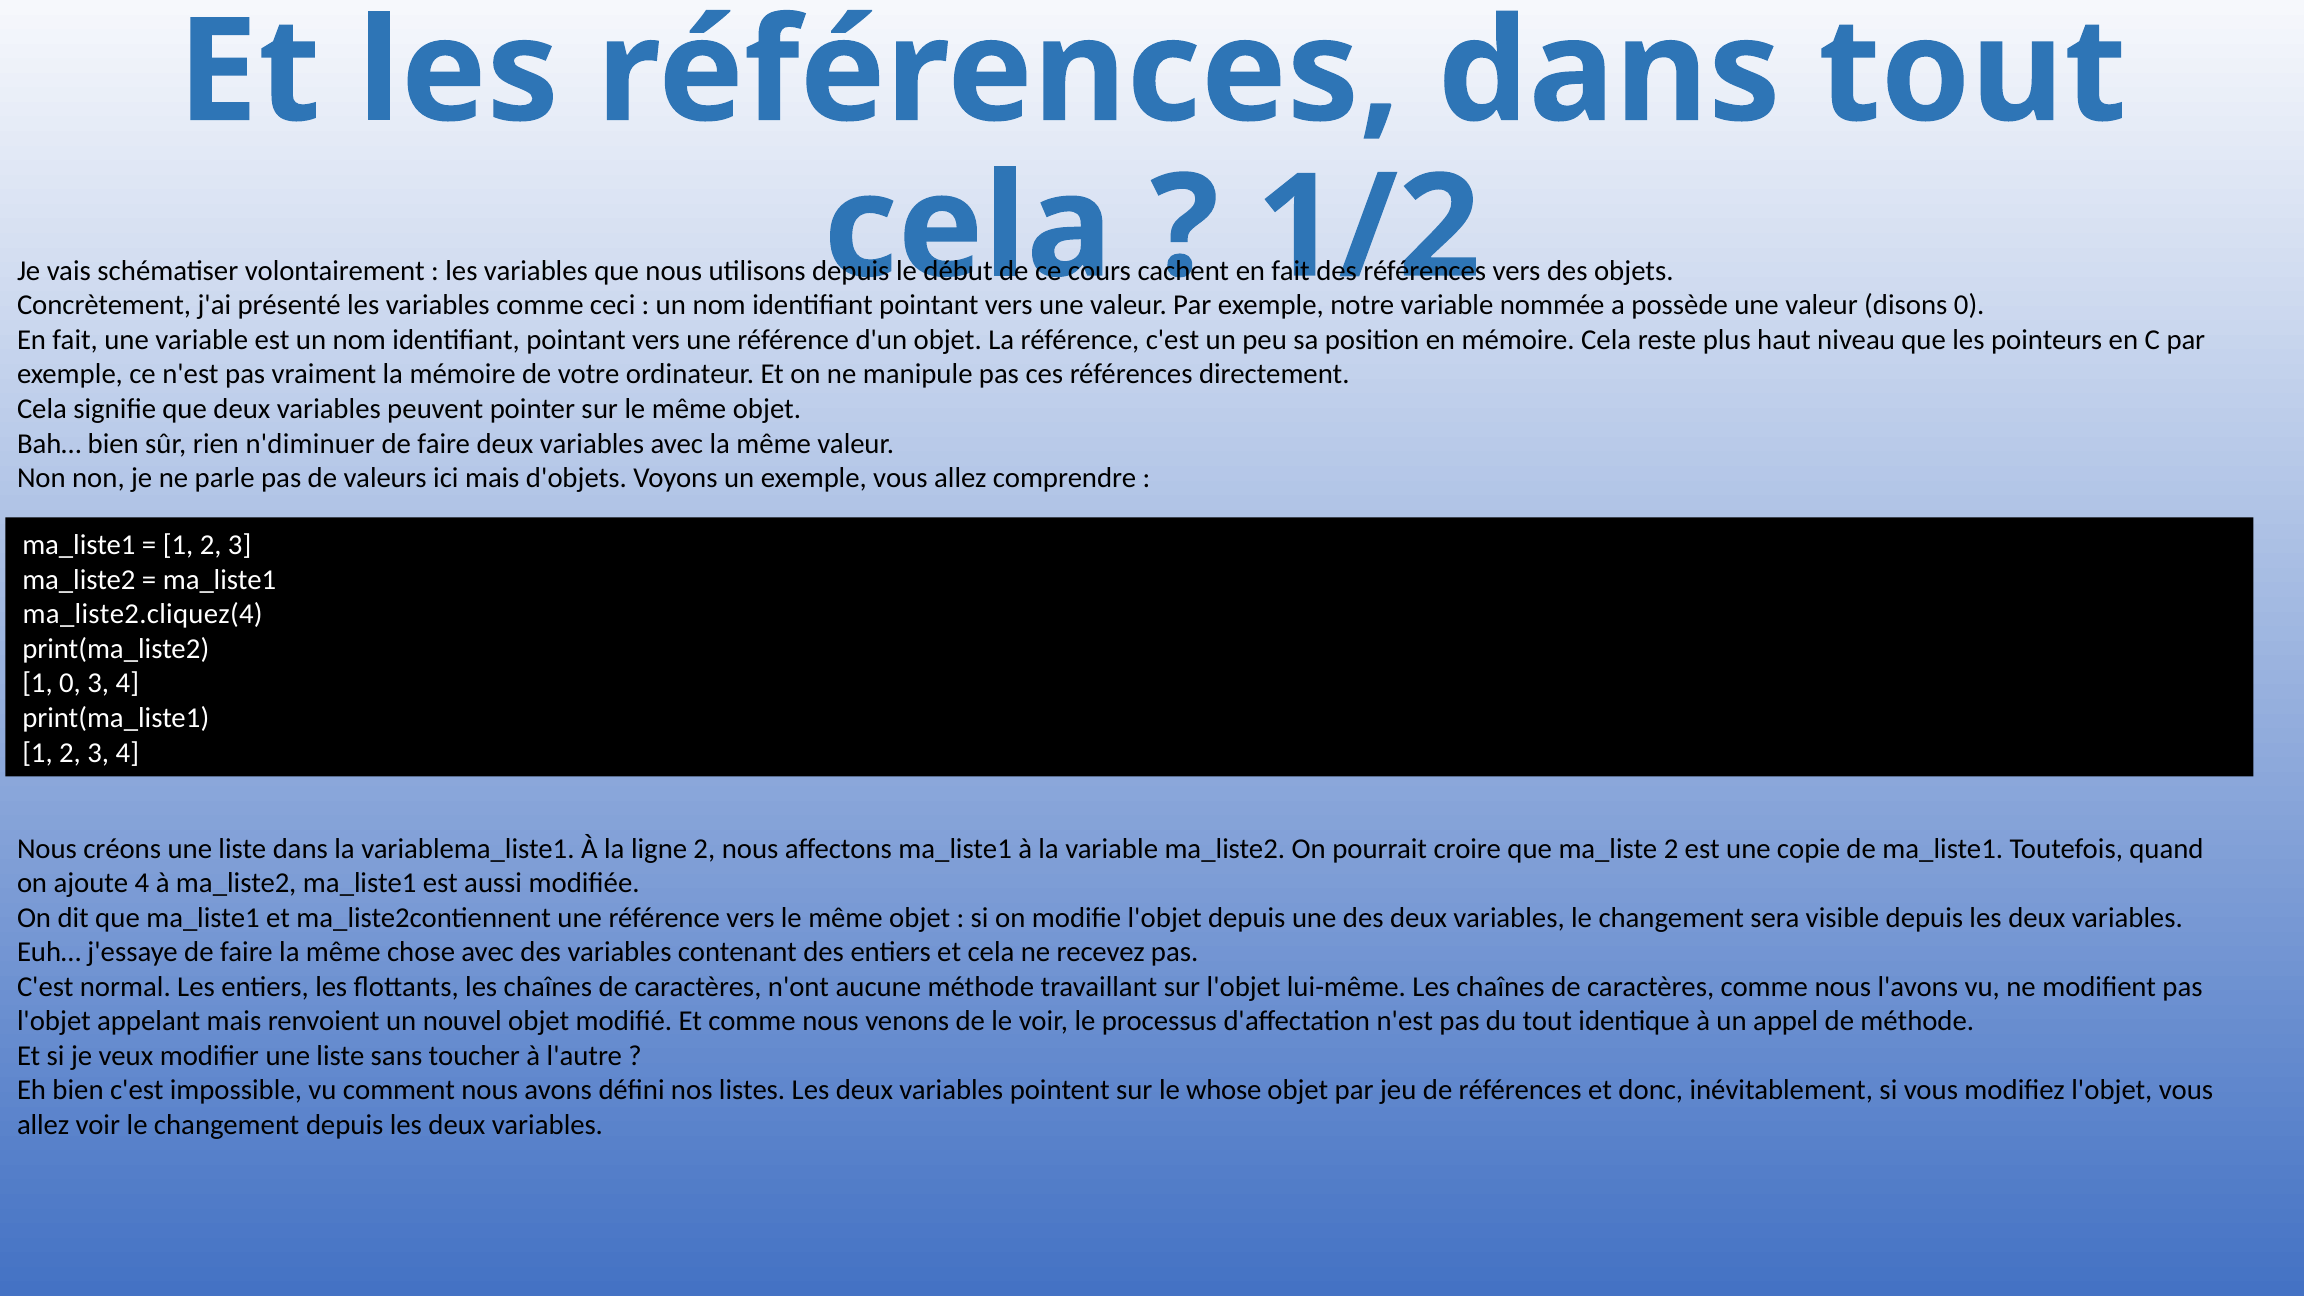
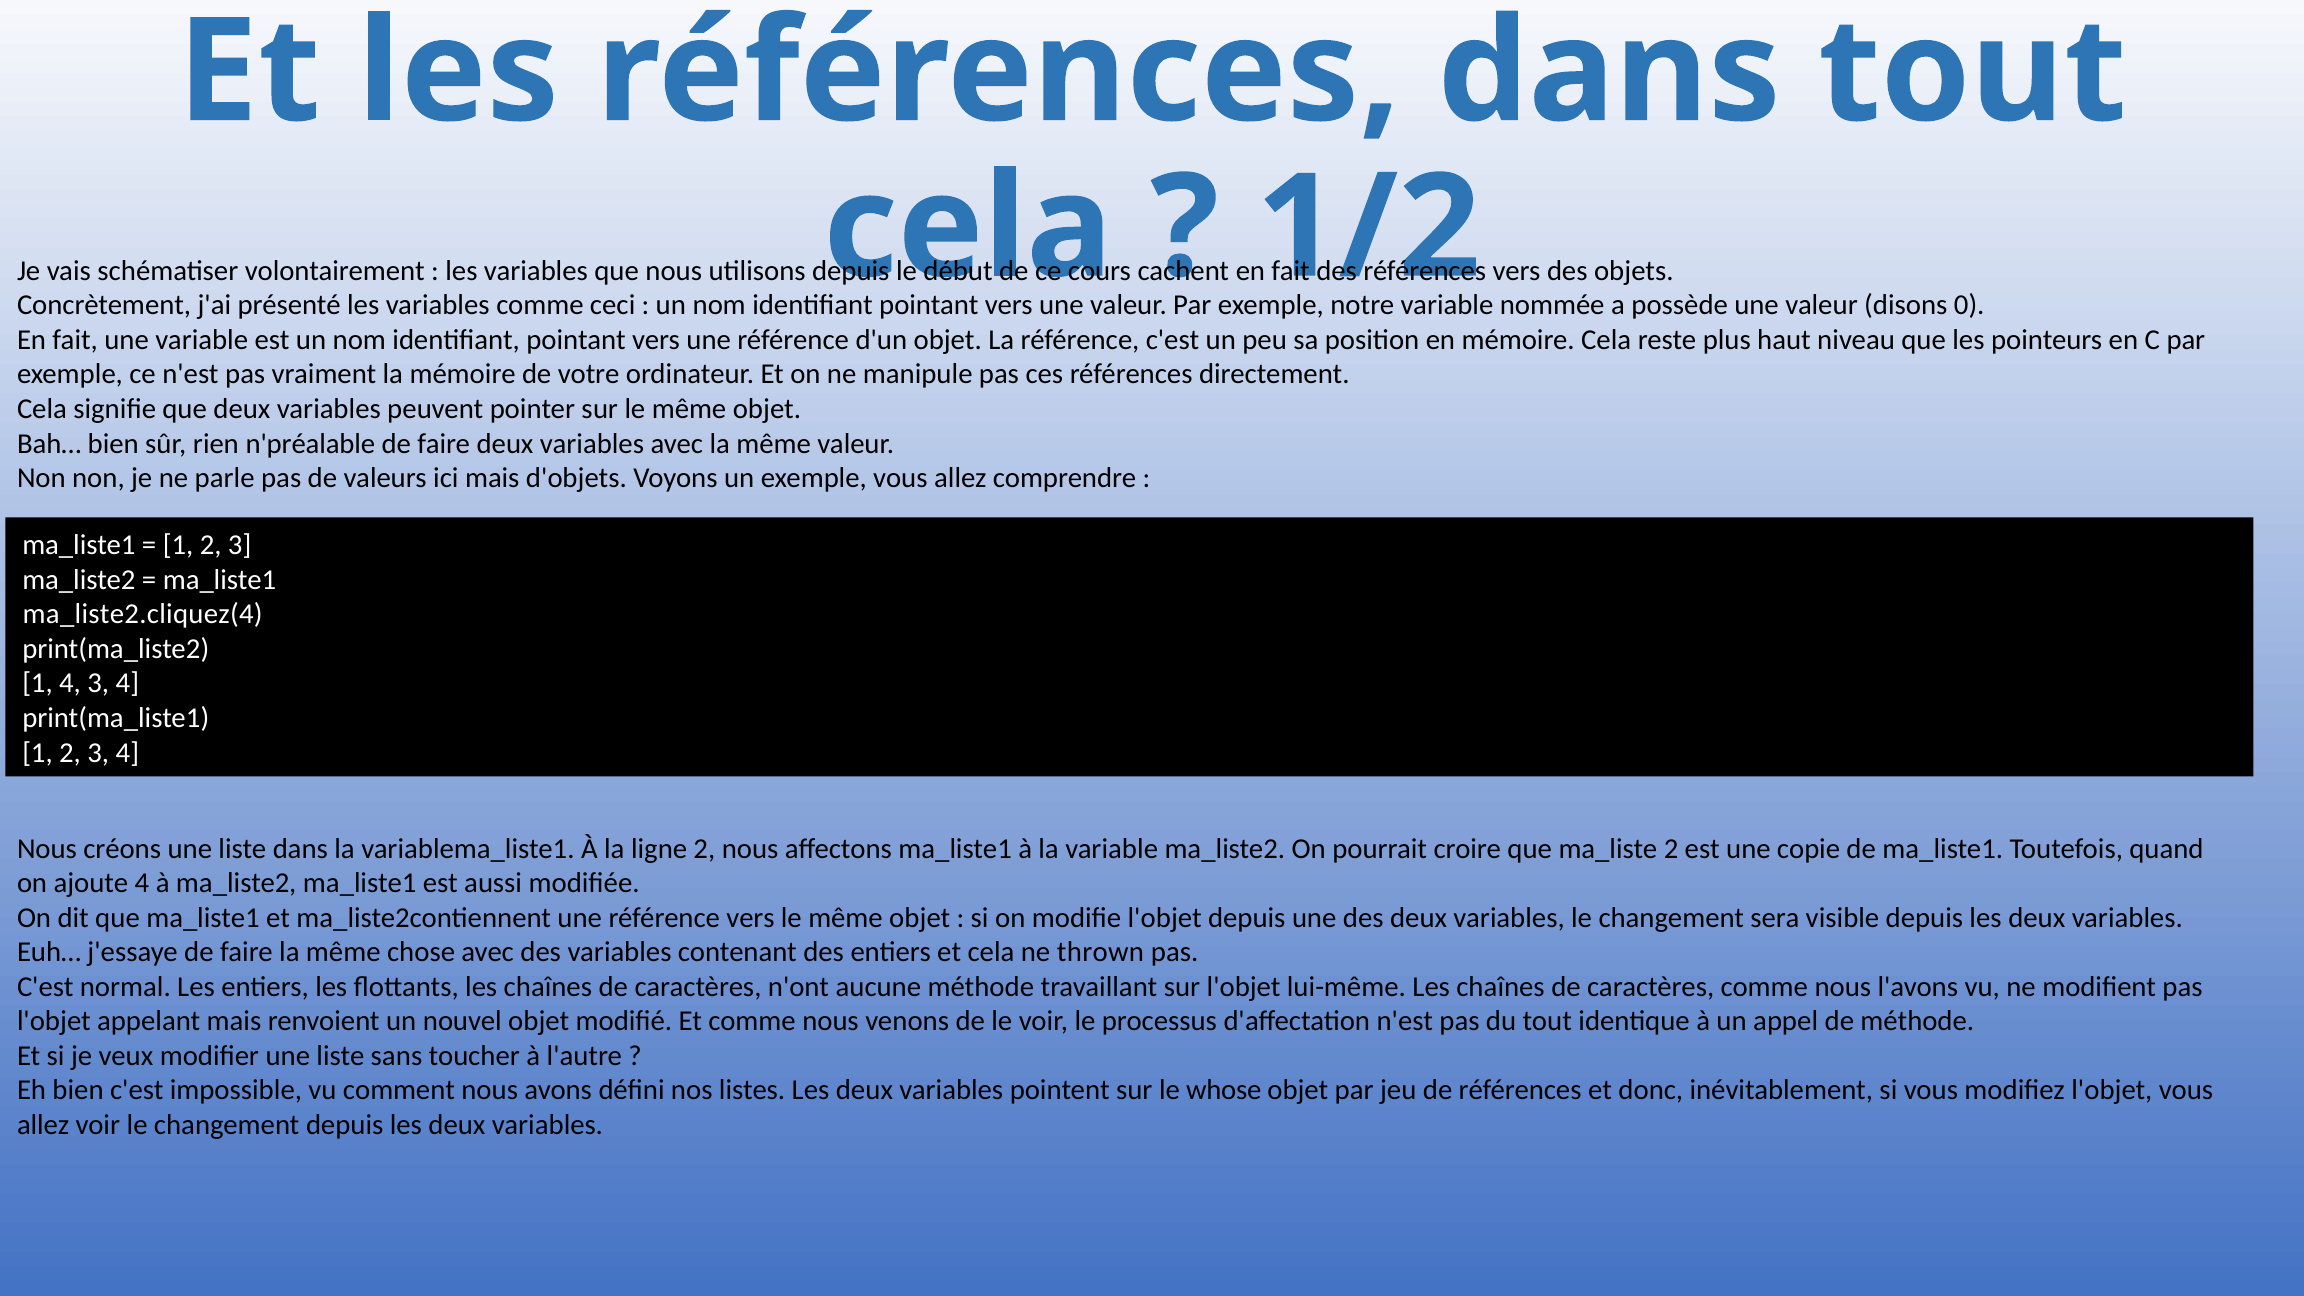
n'diminuer: n'diminuer -> n'préalable (310, 444)
1 0: 0 -> 4 (70, 683)
recevez: recevez -> thrown (1100, 952)
